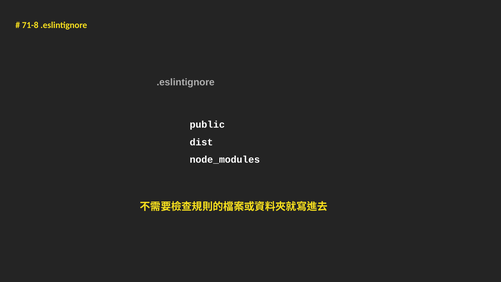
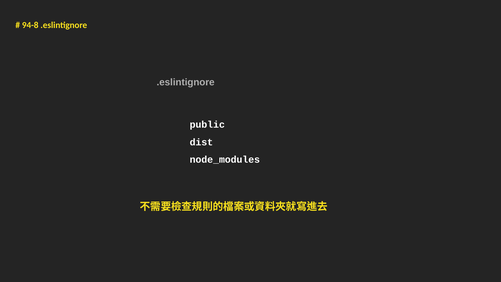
71-8: 71-8 -> 94-8 (30, 25)
